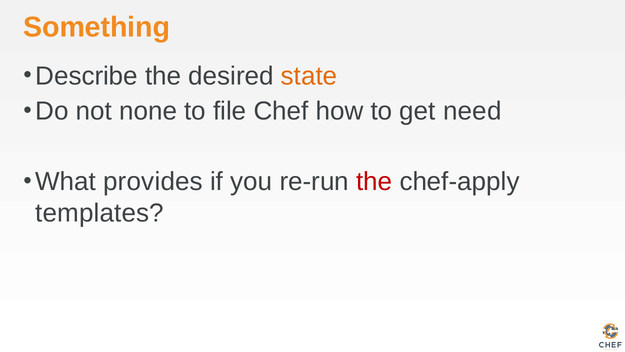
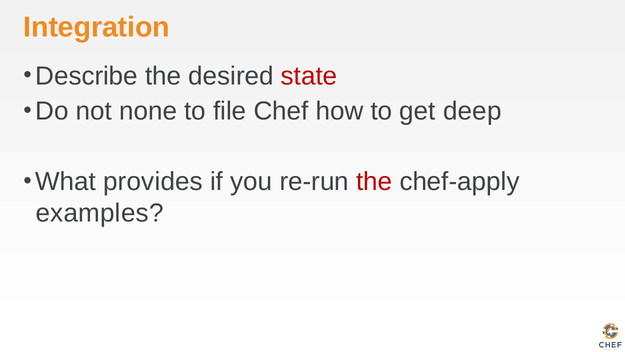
Something: Something -> Integration (97, 27)
state colour: orange -> red (309, 76)
need: need -> deep (472, 111)
templates: templates -> examples (100, 213)
